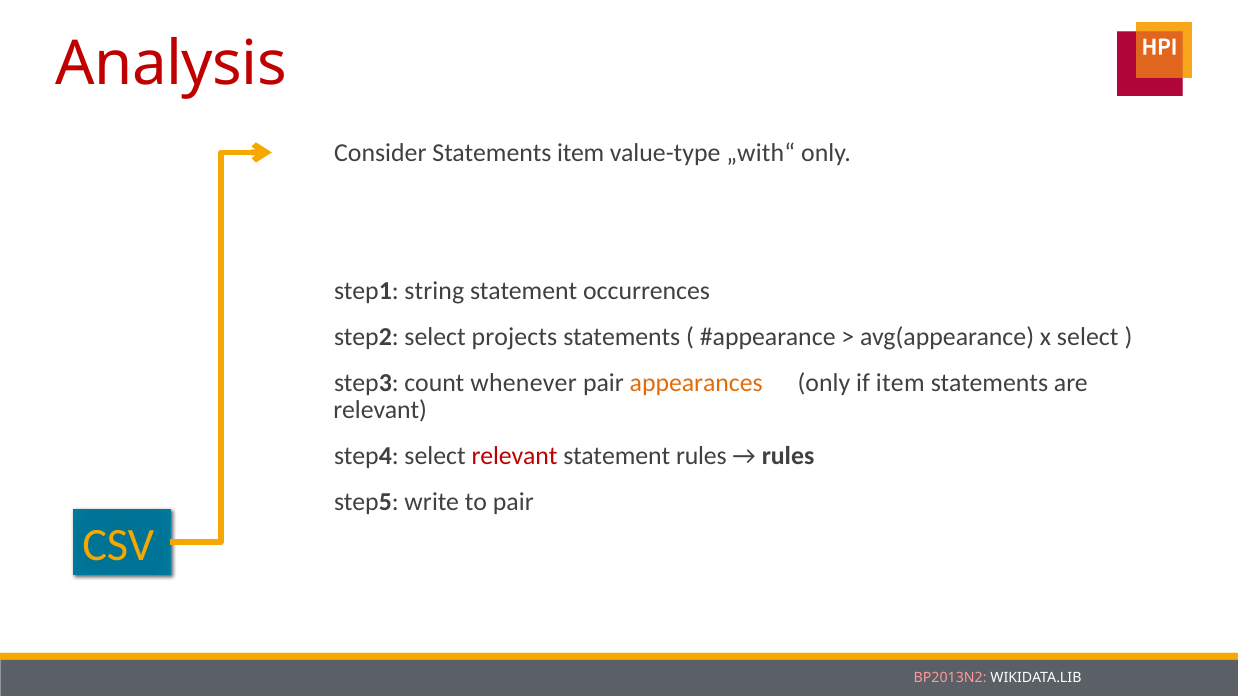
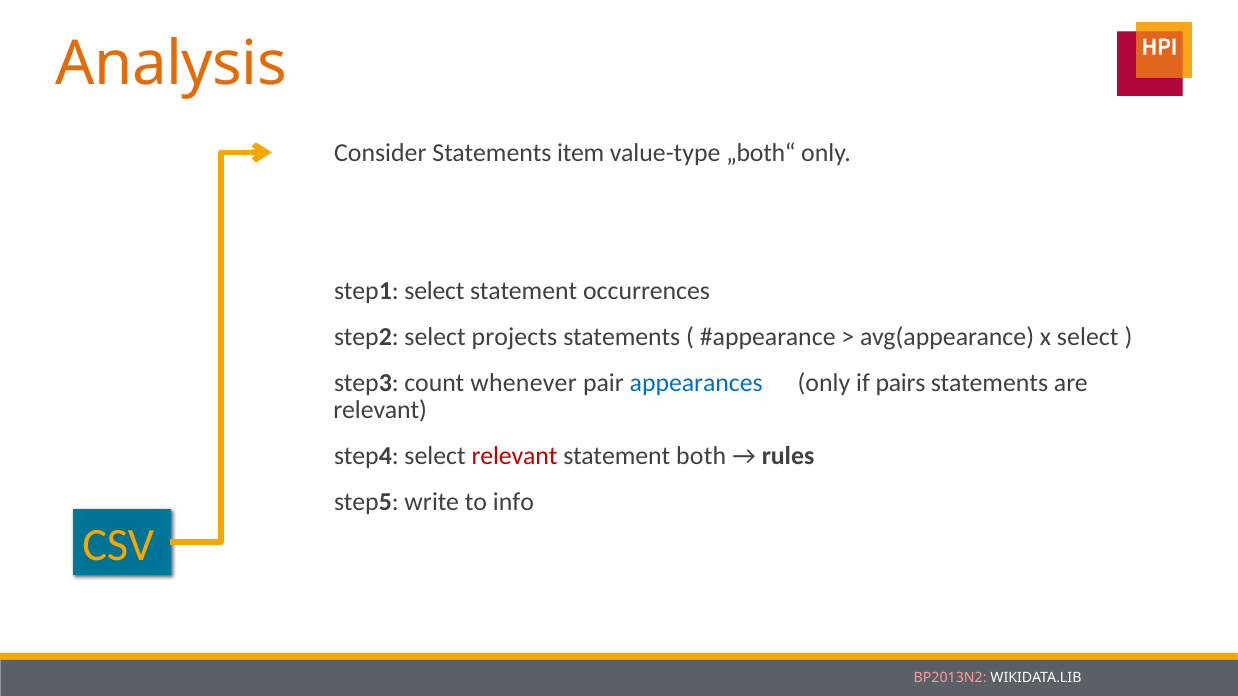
Analysis colour: red -> orange (171, 64)
„with“: „with“ -> „both“ (761, 153)
step1 string: string -> select (434, 291)
appearances colour: orange -> blue (696, 383)
if item: item -> pairs (901, 383)
statement rules: rules -> both (701, 456)
to pair: pair -> info (513, 502)
